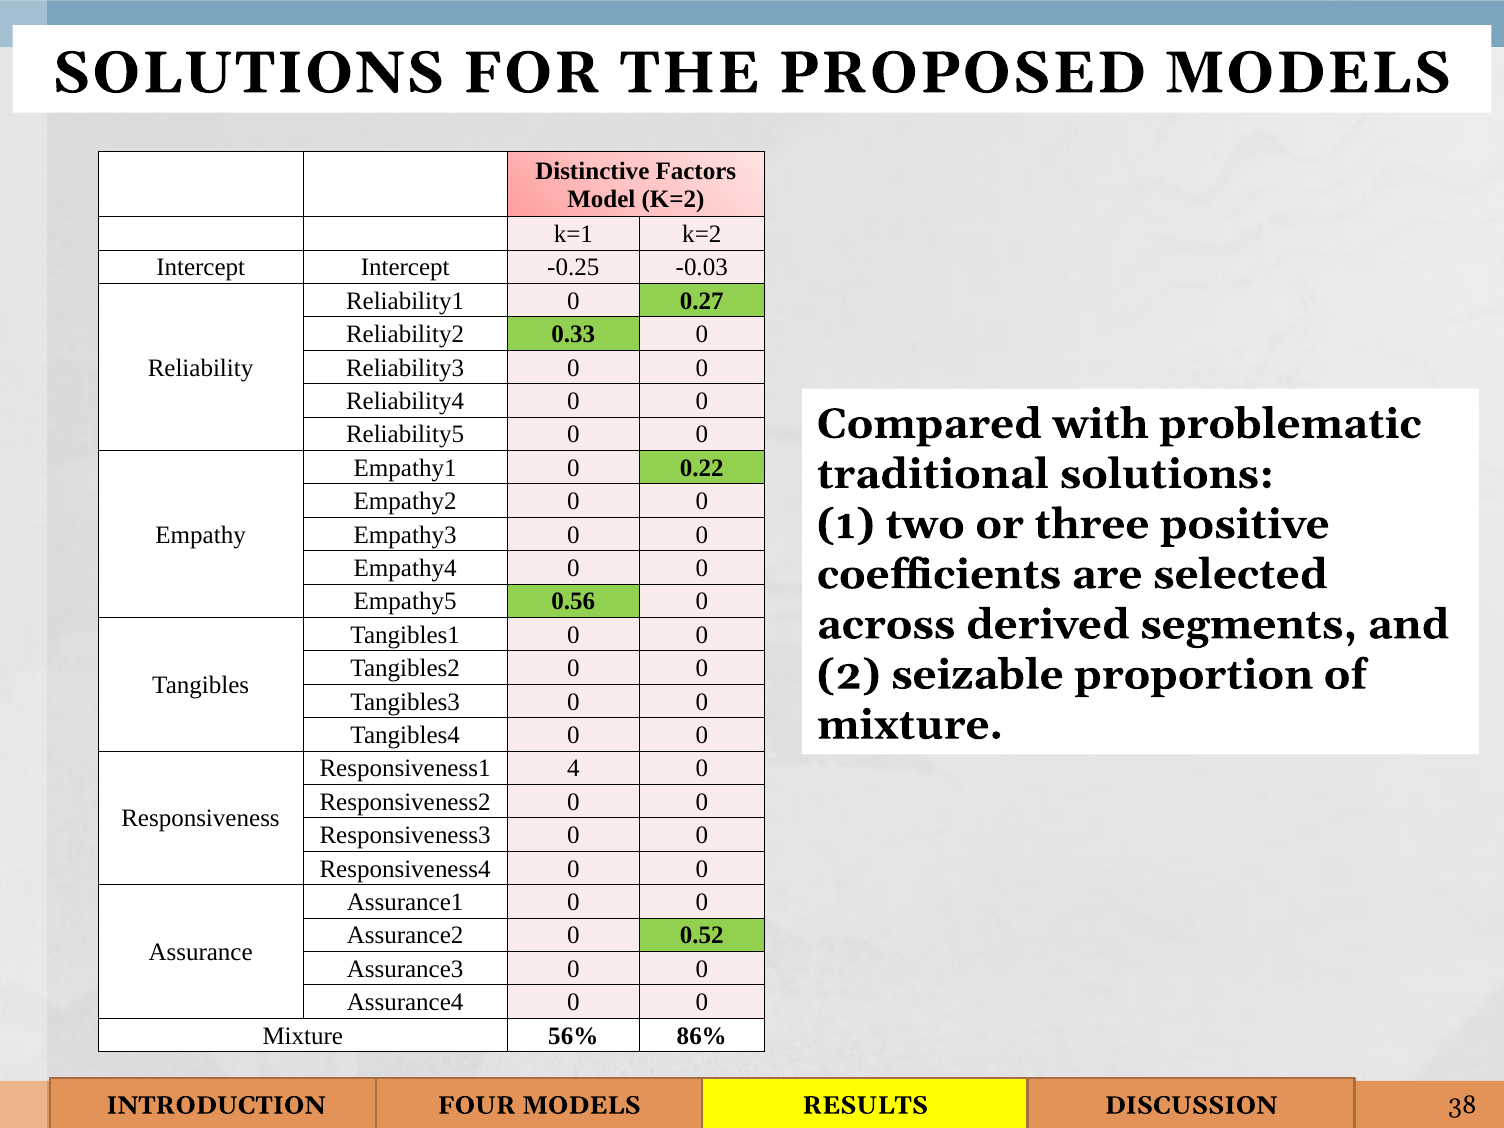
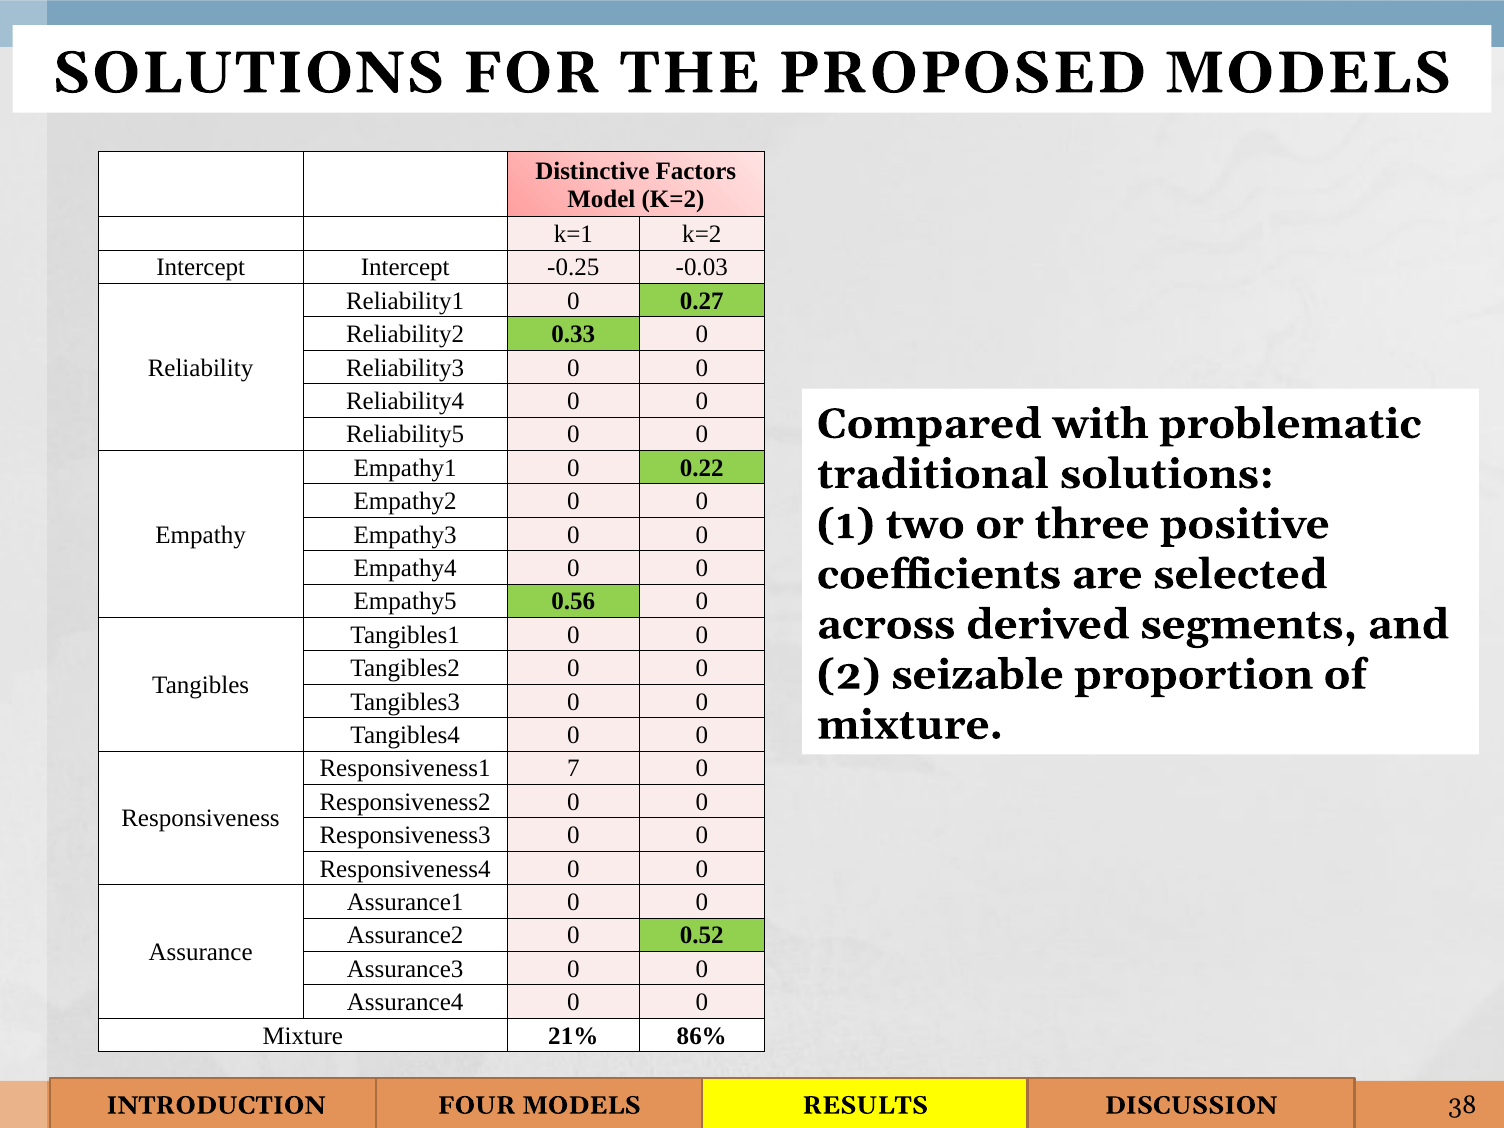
4: 4 -> 7 (573, 769)
56%: 56% -> 21% (573, 1036)
